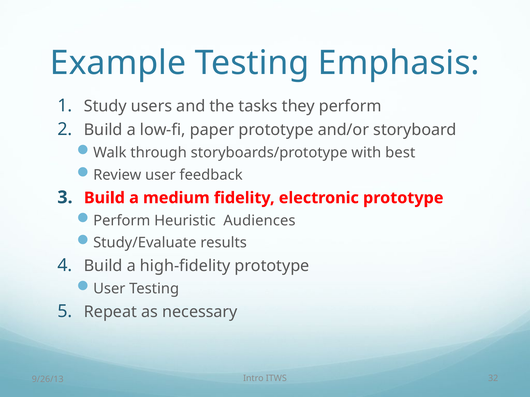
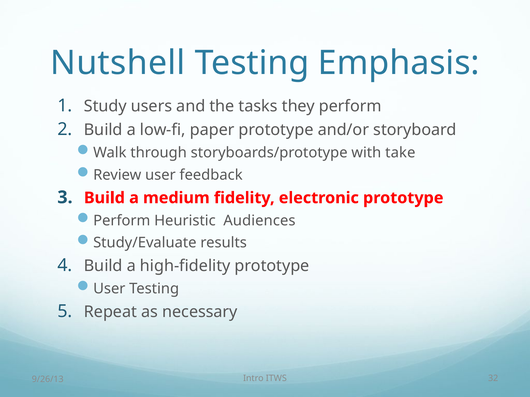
Example: Example -> Nutshell (118, 63)
best: best -> take (400, 153)
